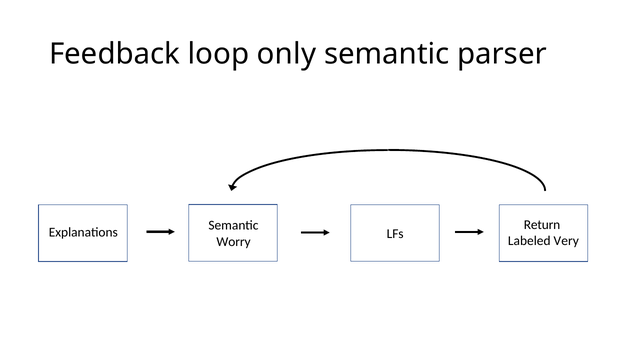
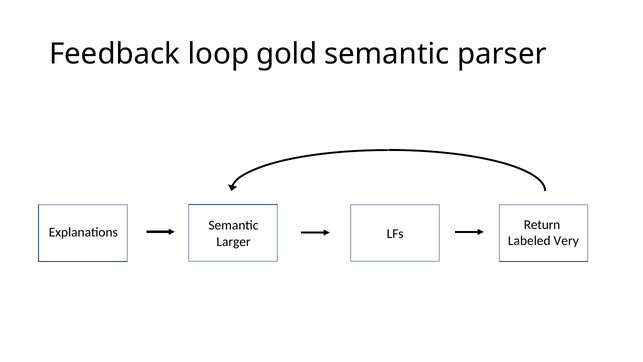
only: only -> gold (287, 54)
Worry: Worry -> Larger (234, 241)
